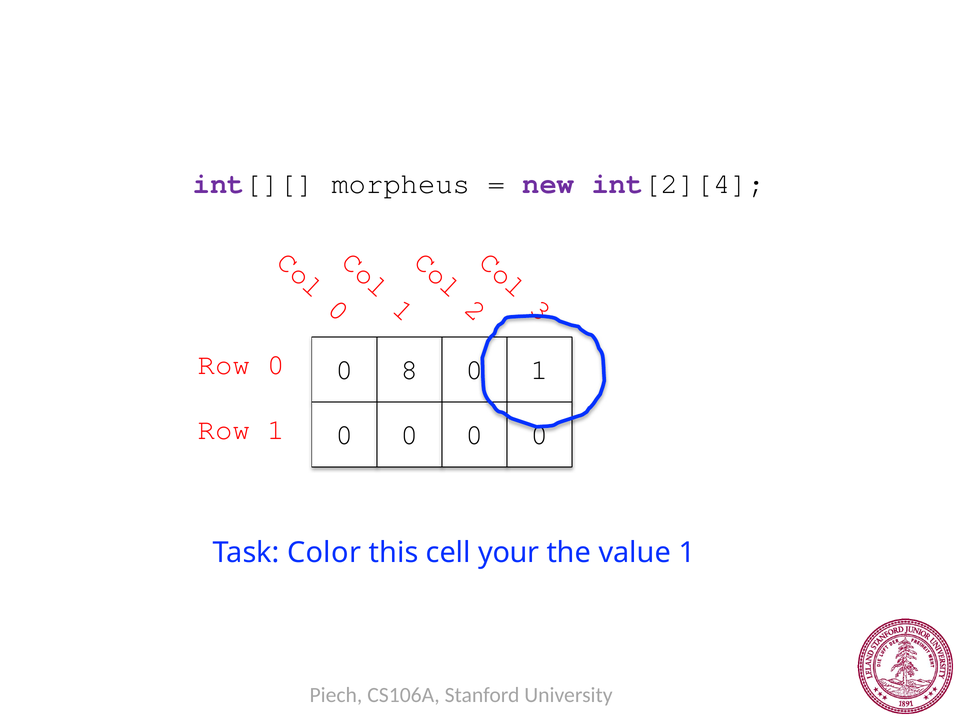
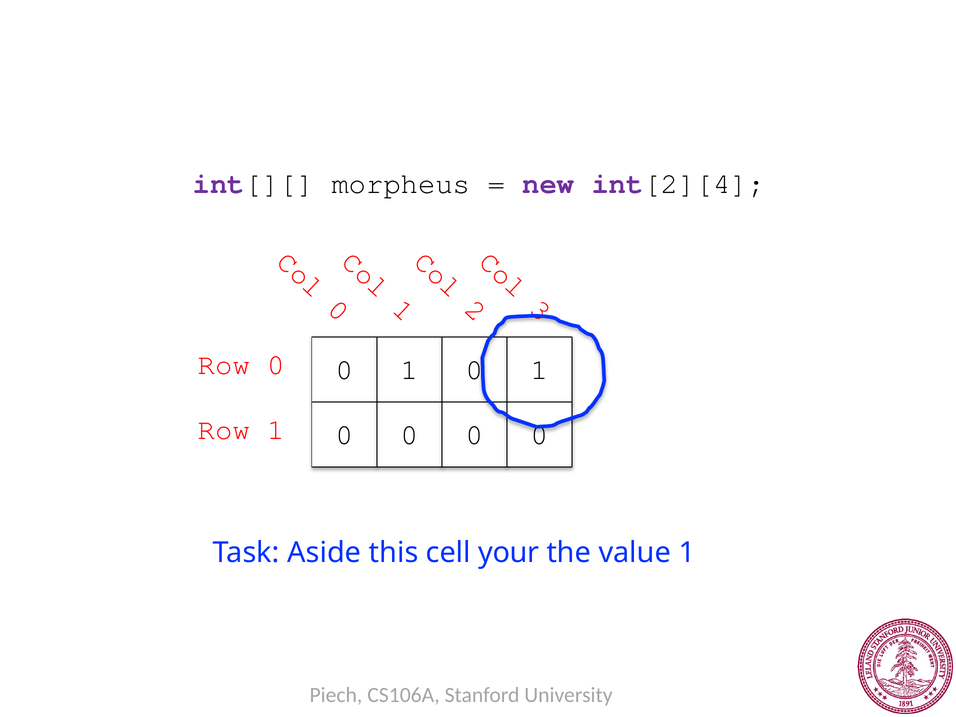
8: 8 -> 1 (409, 369)
Color: Color -> Aside (324, 552)
